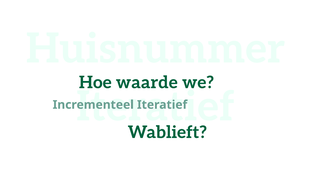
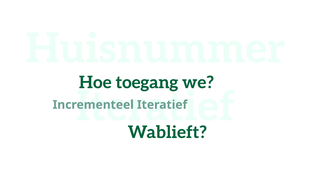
waarde: waarde -> toegang (147, 83)
